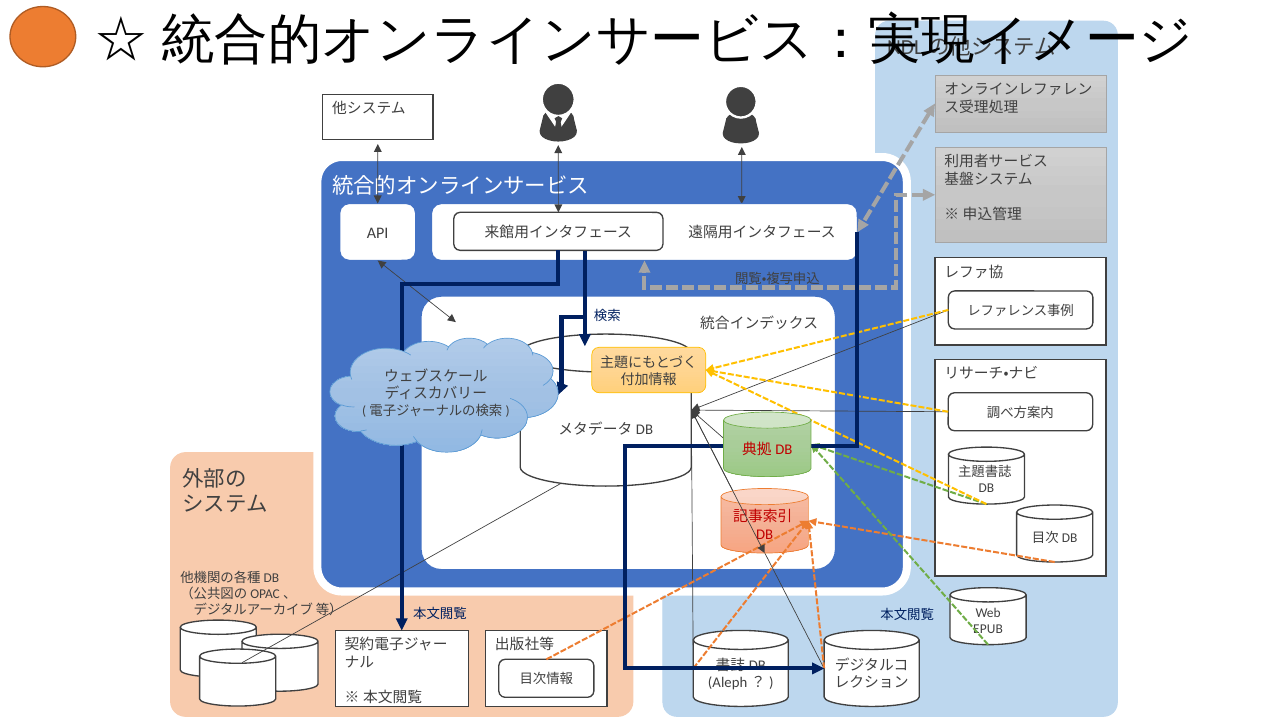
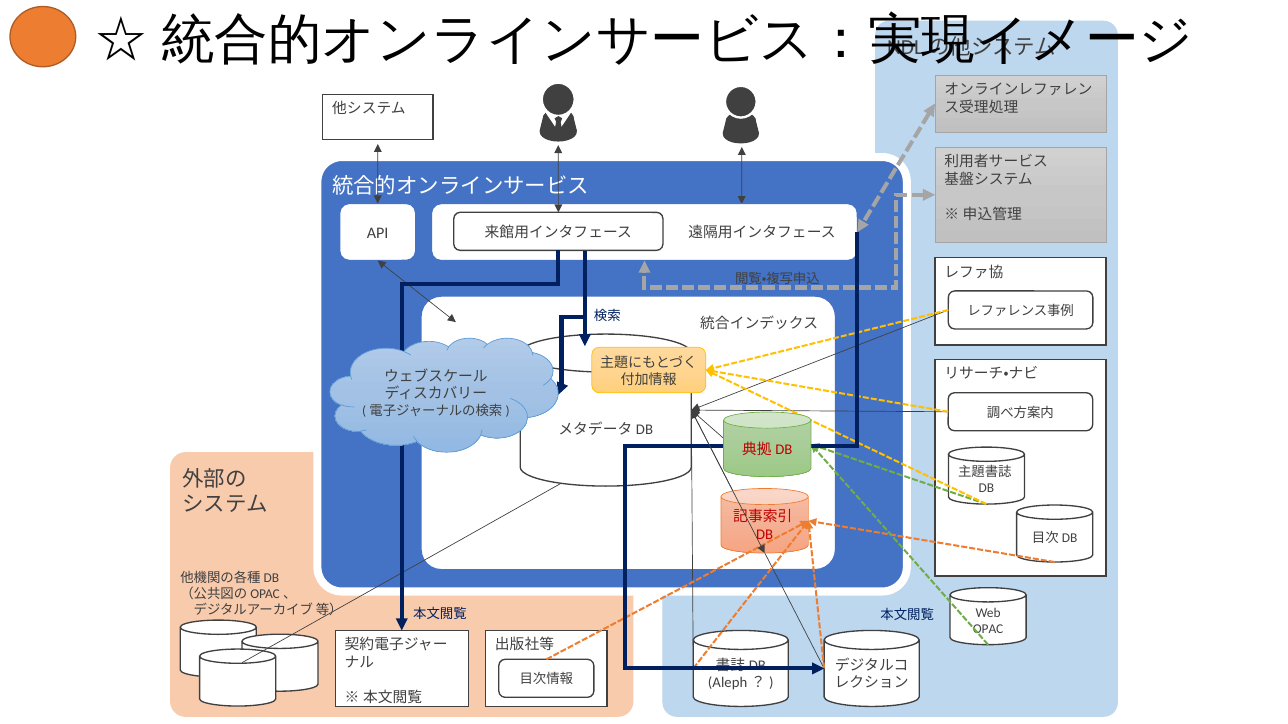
EPUB: EPUB -> OPAC (988, 629)
